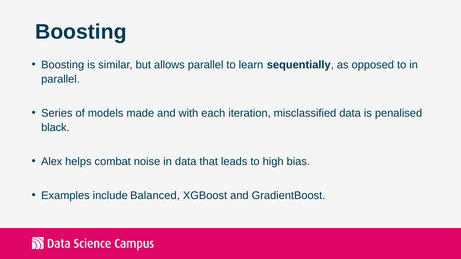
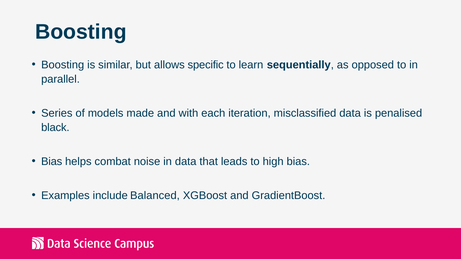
allows parallel: parallel -> specific (206, 65)
Alex: Alex -> Bias (52, 162)
